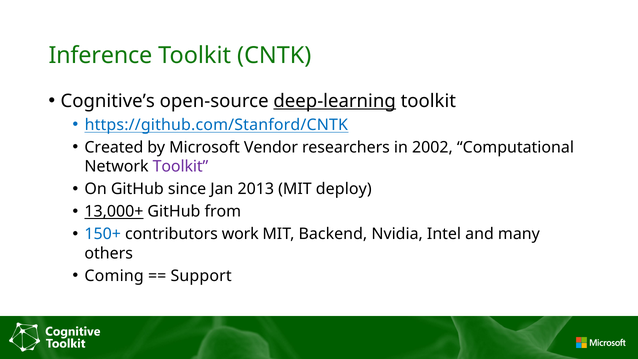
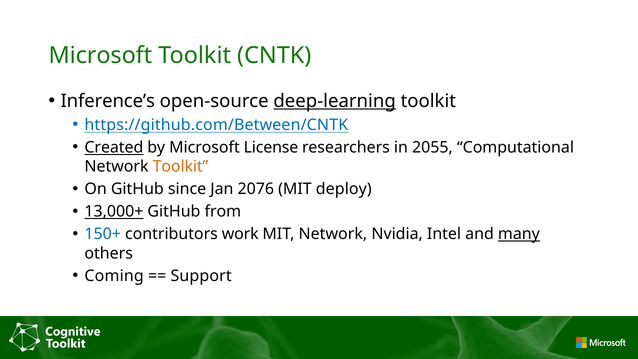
Inference: Inference -> Microsoft (100, 55)
Cognitive’s: Cognitive’s -> Inference’s (108, 101)
https://github.com/Stanford/CNTK: https://github.com/Stanford/CNTK -> https://github.com/Between/CNTK (216, 125)
Created underline: none -> present (114, 147)
Vendor: Vendor -> License (271, 147)
2002: 2002 -> 2055 (432, 147)
Toolkit colour: purple -> orange (181, 167)
2013: 2013 -> 2076 (256, 189)
MIT Backend: Backend -> Network (333, 234)
many underline: none -> present (519, 234)
